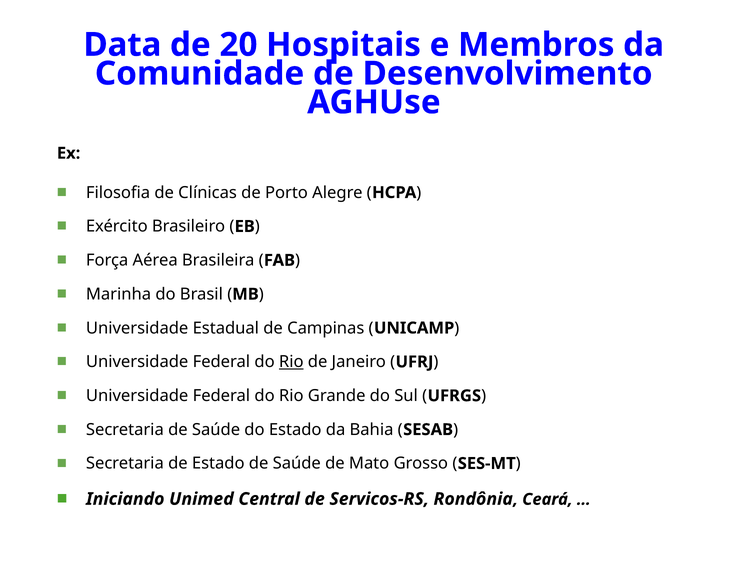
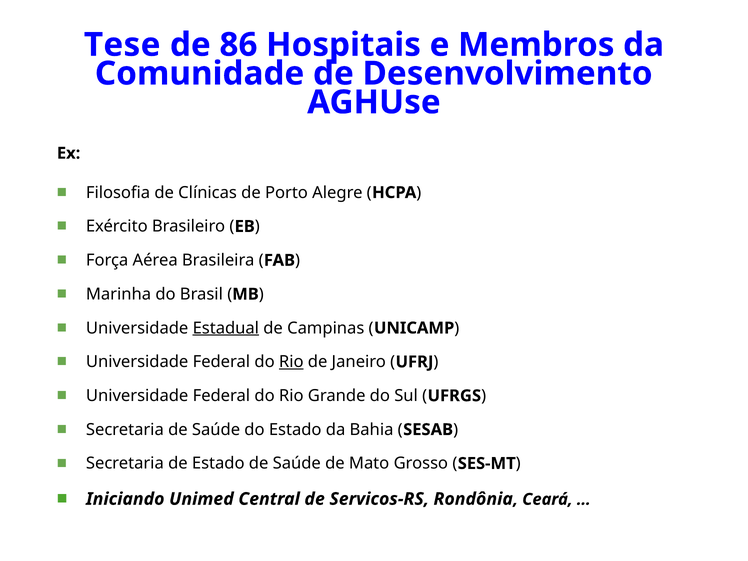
Data: Data -> Tese (122, 45)
20: 20 -> 86 (238, 45)
Estadual underline: none -> present (226, 328)
